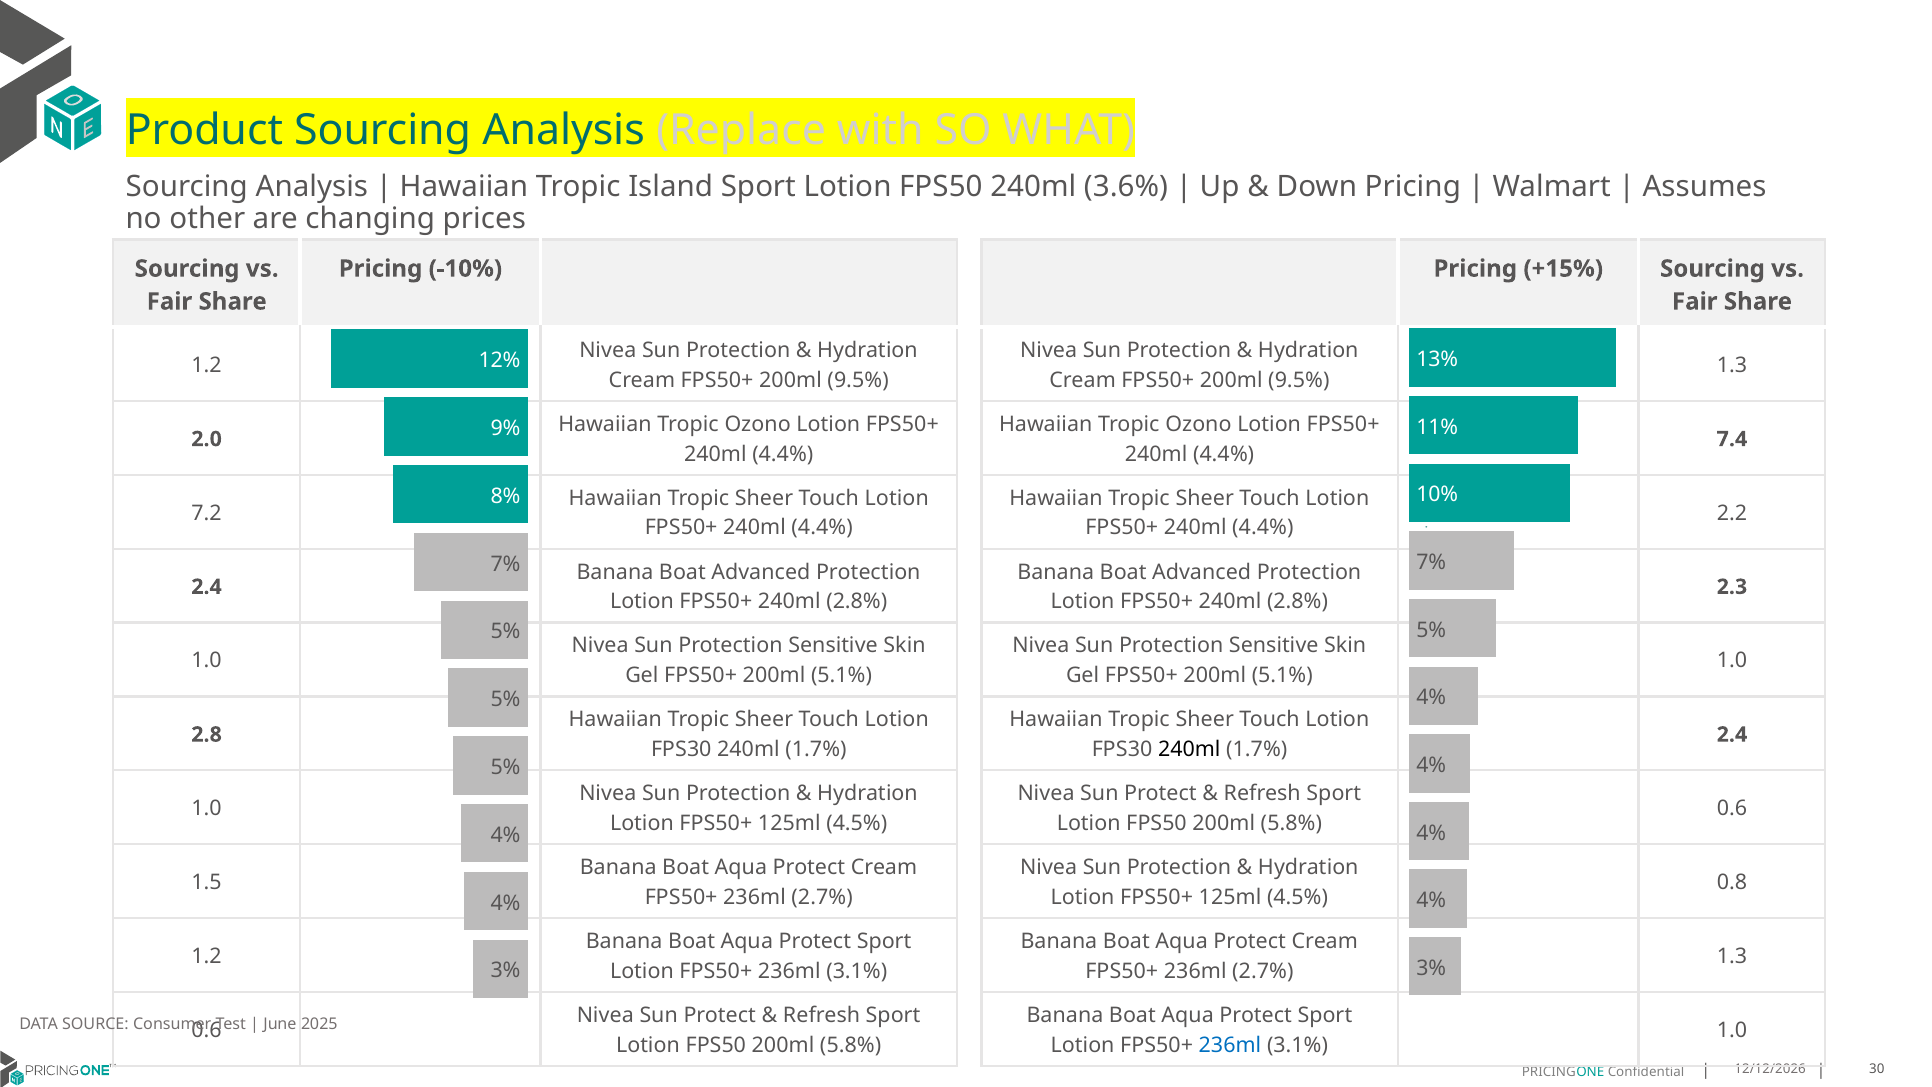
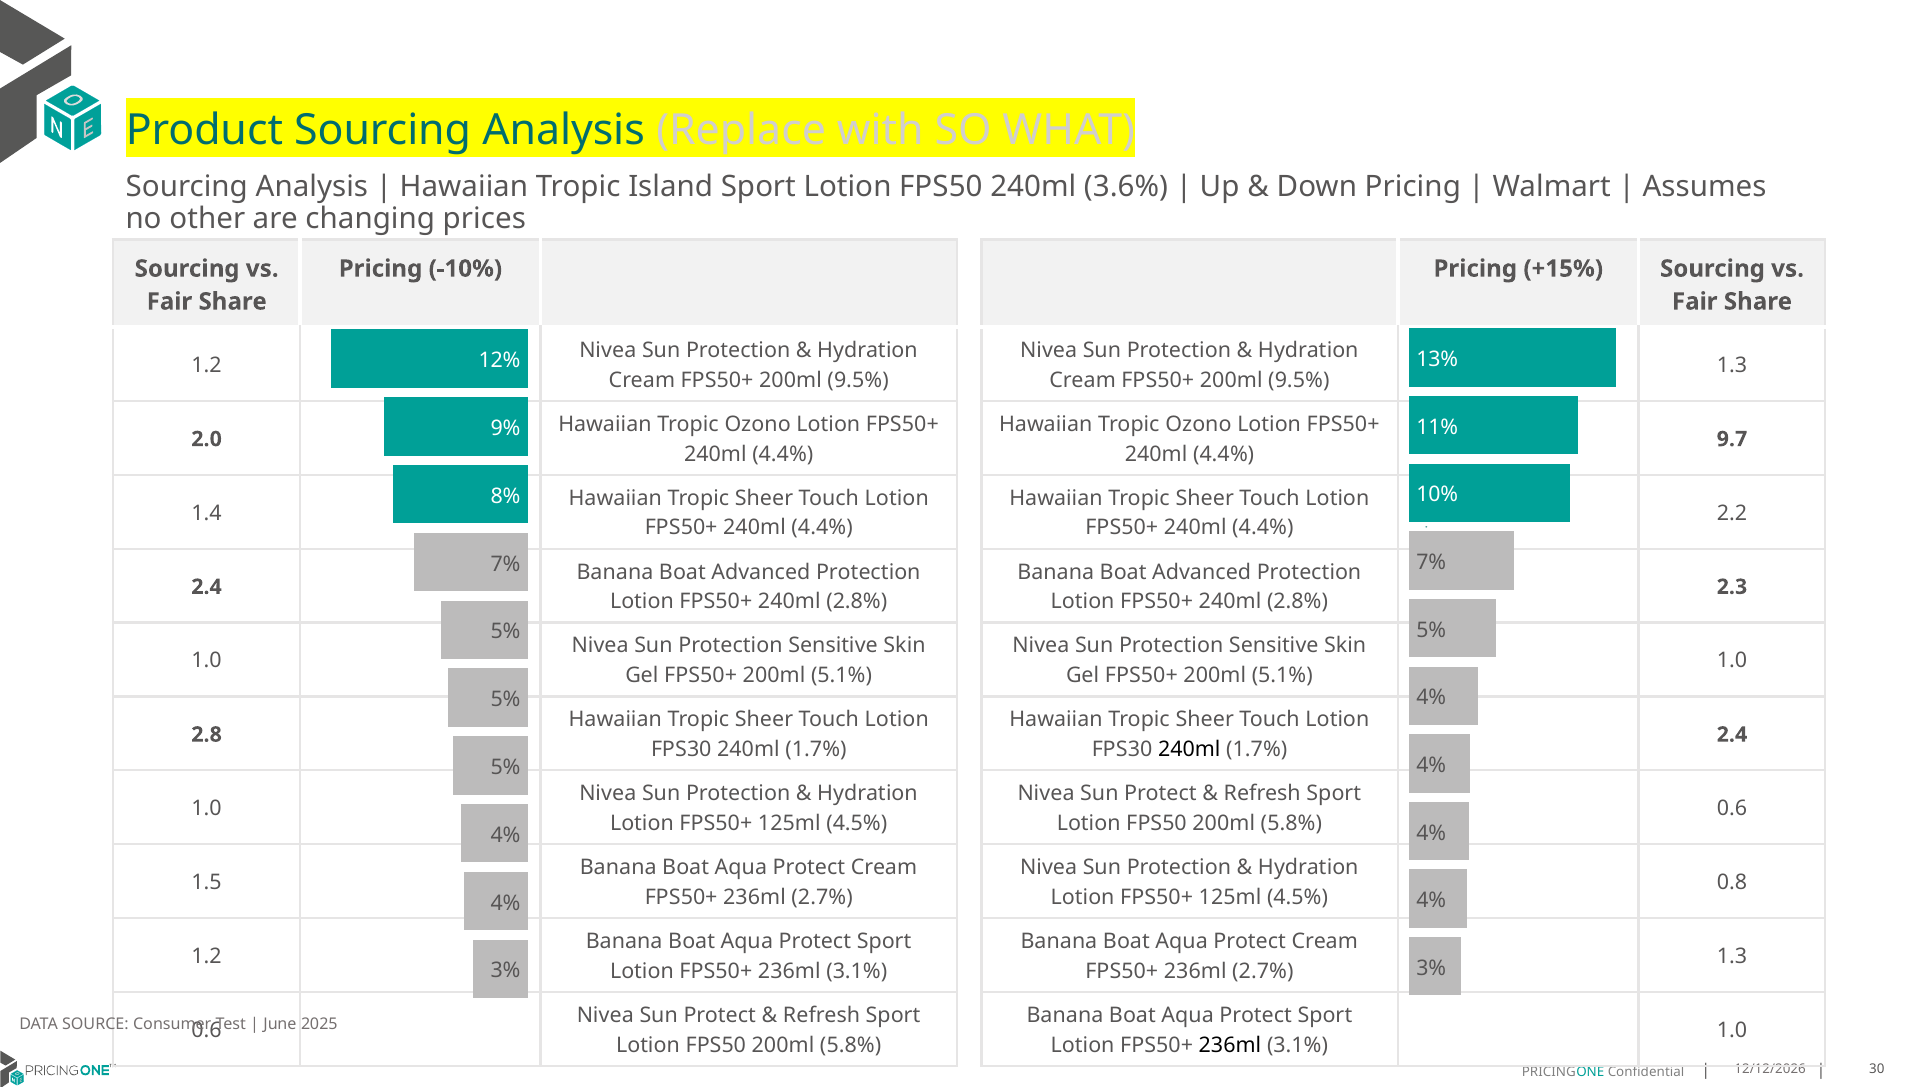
7.4: 7.4 -> 9.7 (1732, 439)
7.2: 7.2 -> 1.4 (207, 513)
236ml colour: blue -> black (1230, 1045)
